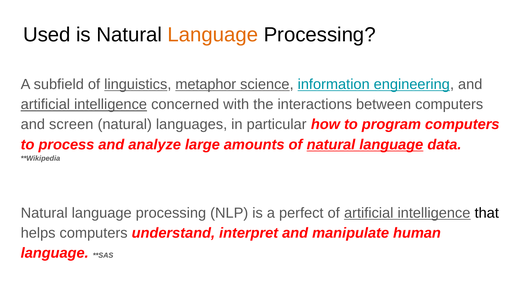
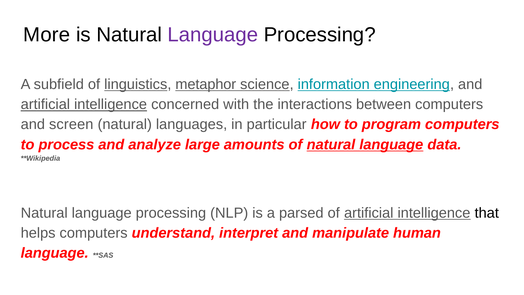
Used: Used -> More (47, 35)
Language colour: orange -> purple (213, 35)
perfect: perfect -> parsed (301, 213)
